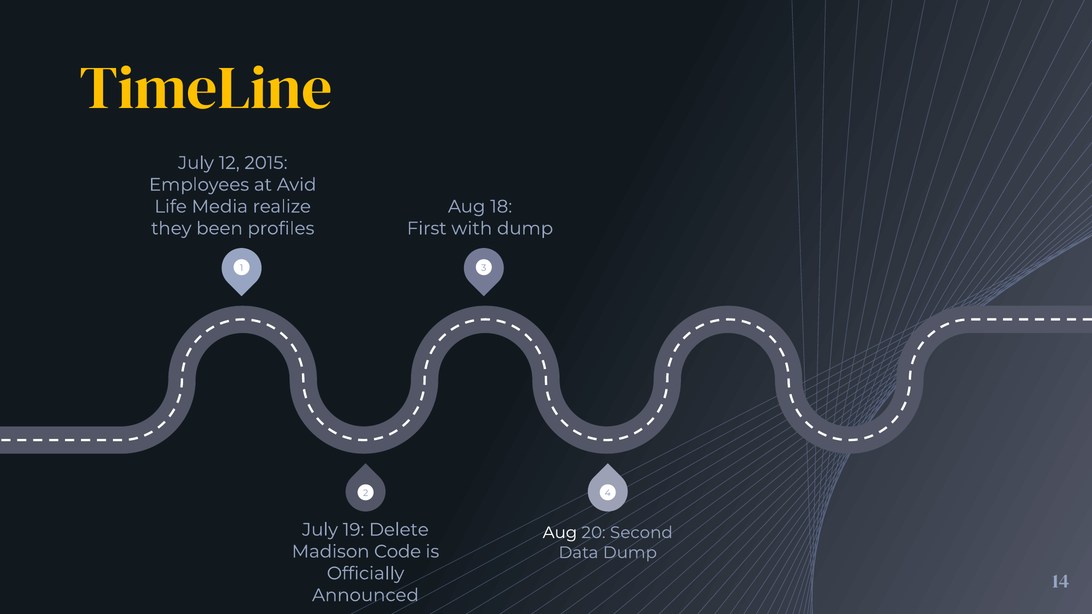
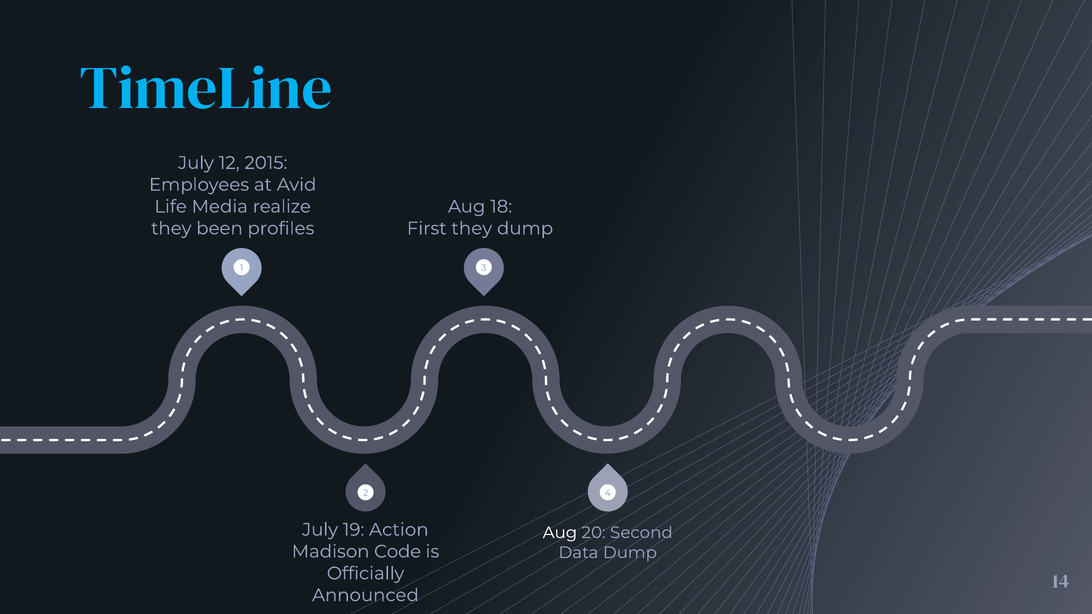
TimeLine colour: yellow -> light blue (206, 88)
First with: with -> they (472, 228)
Delete: Delete -> Action (399, 530)
